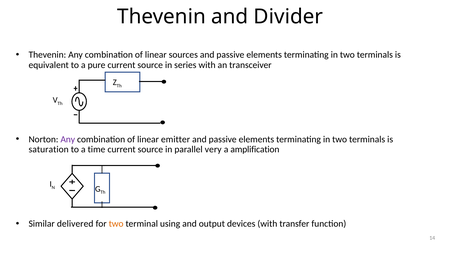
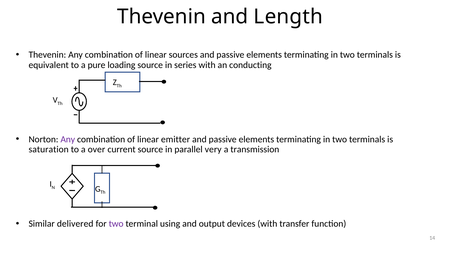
Divider: Divider -> Length (288, 17)
pure current: current -> loading (121, 65)
transceiver: transceiver -> conducting (250, 65)
time: time -> over (96, 149)
amplification: amplification -> transmission (255, 149)
two colour: orange -> purple (116, 223)
